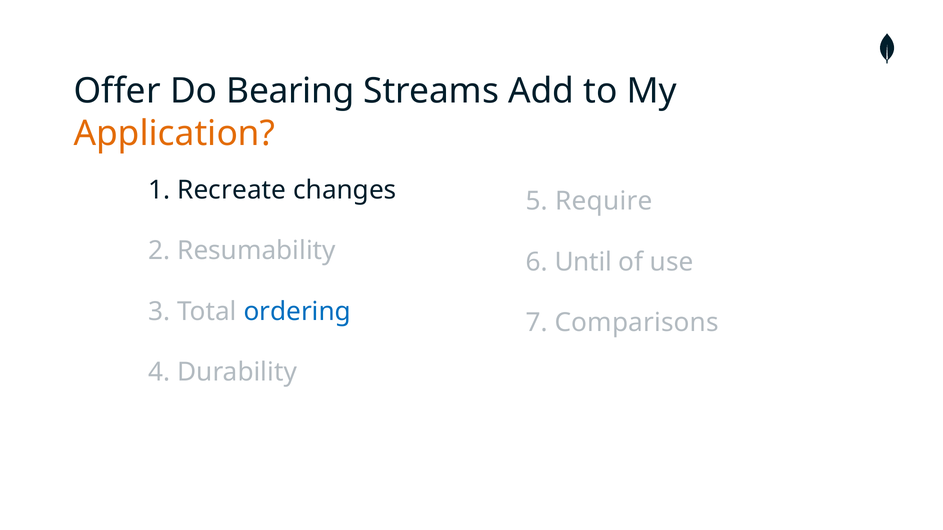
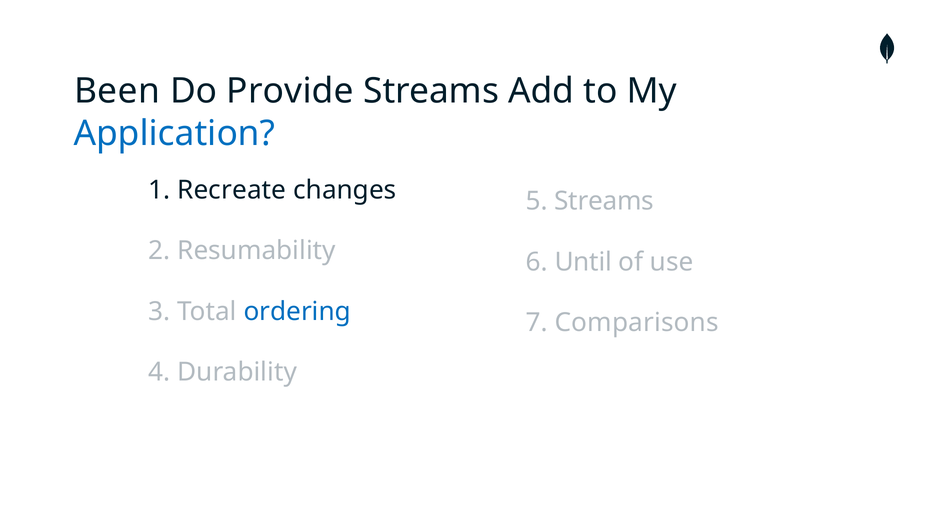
Offer: Offer -> Been (117, 91)
Bearing: Bearing -> Provide (290, 91)
Application colour: orange -> blue (174, 134)
5 Require: Require -> Streams (604, 201)
